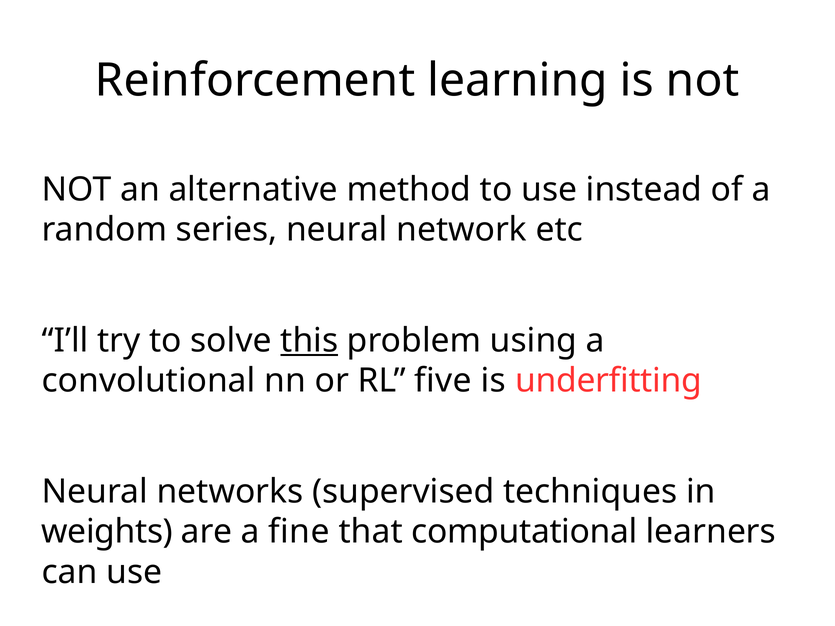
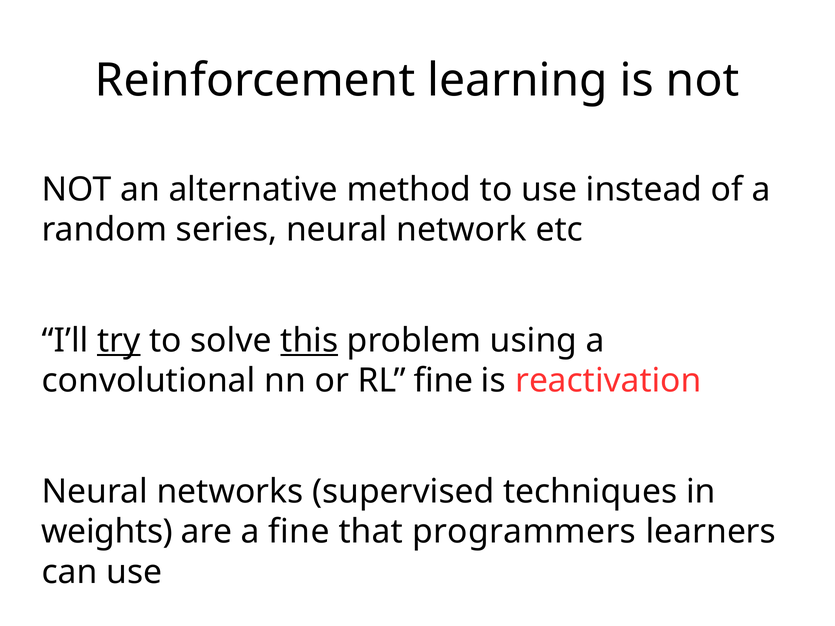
try underline: none -> present (119, 341)
RL five: five -> fine (443, 381)
underfitting: underfitting -> reactivation (608, 381)
computational: computational -> programmers (524, 532)
